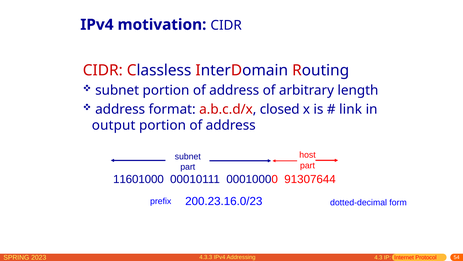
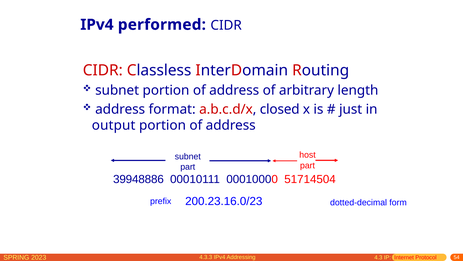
motivation: motivation -> performed (162, 25)
link: link -> just (351, 109)
11601000: 11601000 -> 39948886 (138, 179)
91307644: 91307644 -> 51714504 (310, 179)
